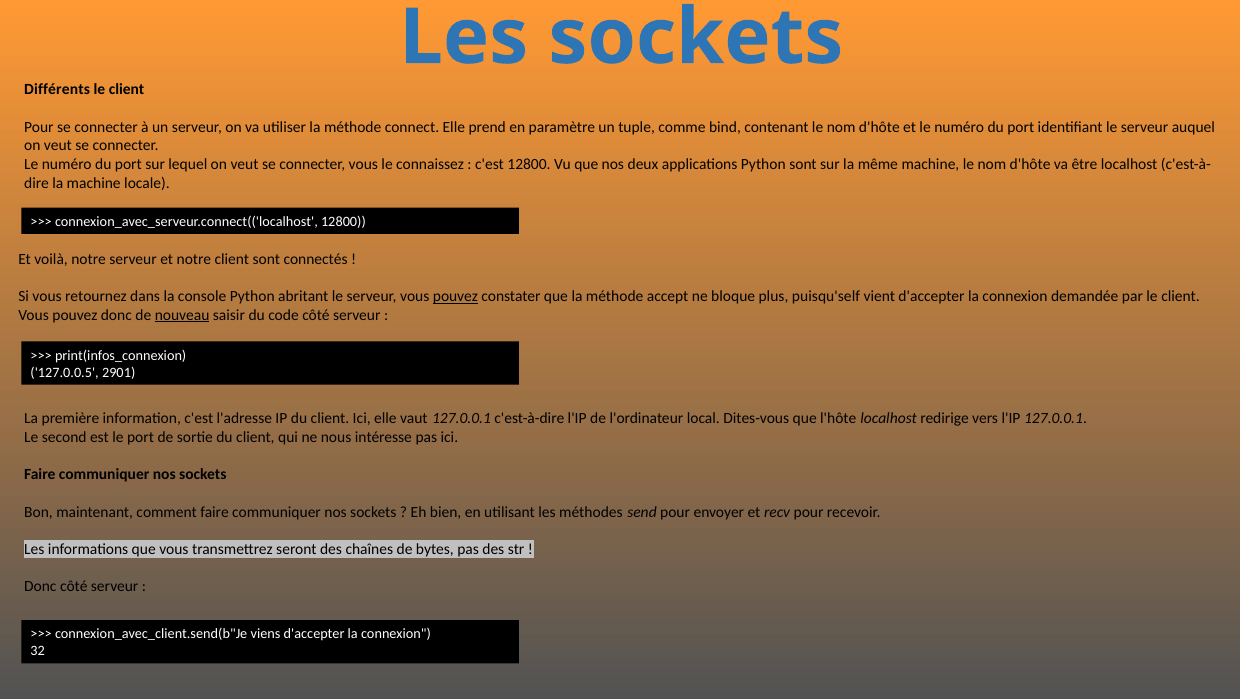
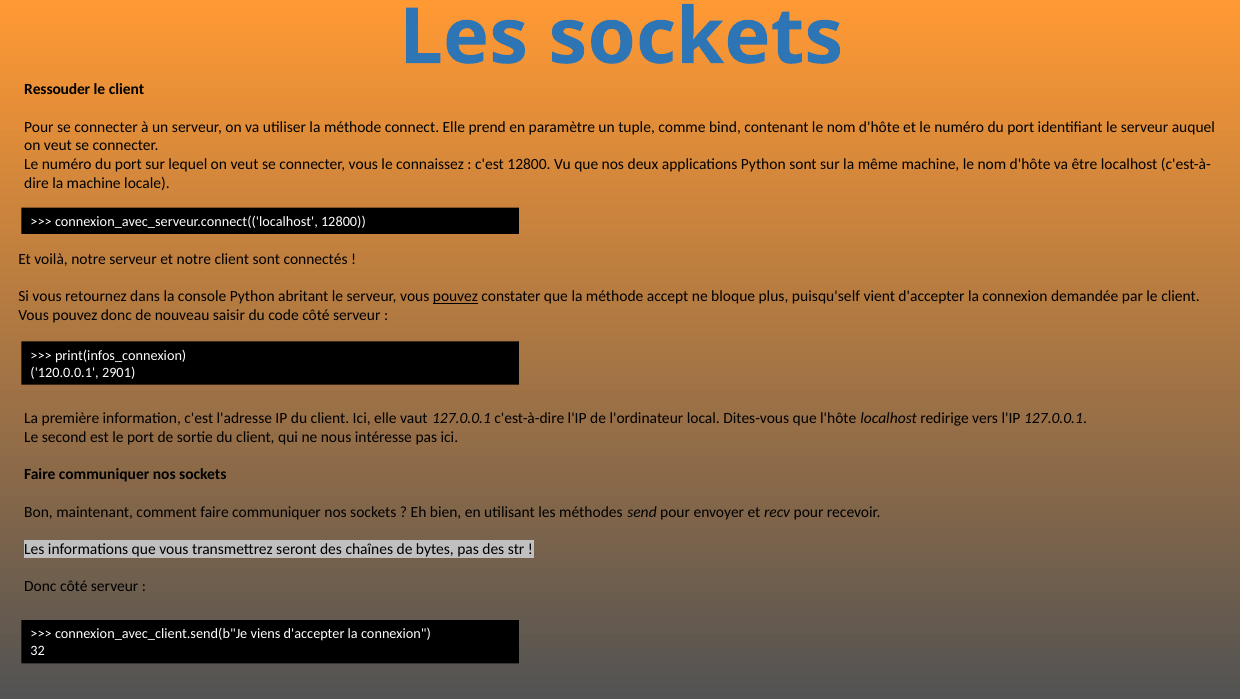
Différents: Différents -> Ressouder (57, 90)
nouveau underline: present -> none (182, 315)
127.0.0.5: 127.0.0.5 -> 120.0.0.1 (65, 373)
